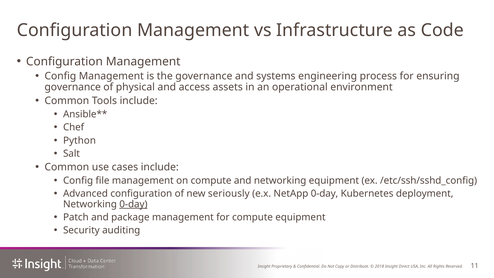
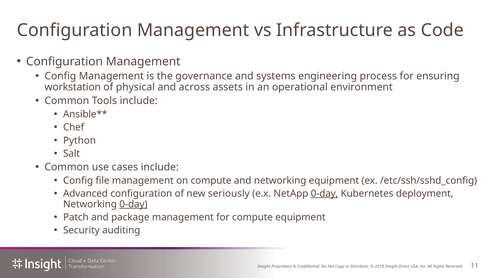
governance: governance -> workstation (73, 87)
access: access -> across (194, 87)
0-day underline: none -> present (324, 193)
